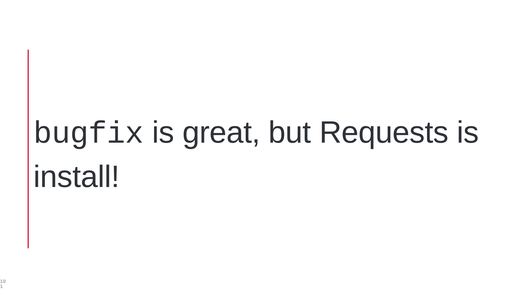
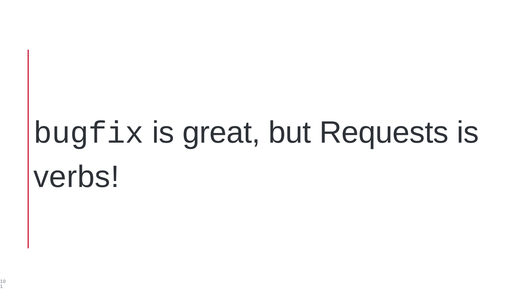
install: install -> verbs (76, 177)
